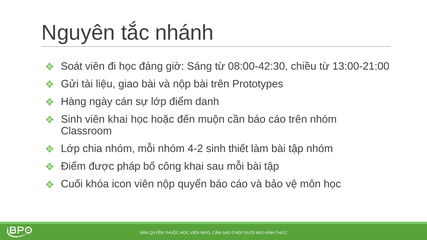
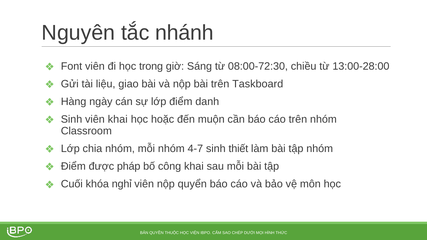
Soát: Soát -> Font (72, 66)
đáng: đáng -> trong (151, 66)
08:00-42:30: 08:00-42:30 -> 08:00-72:30 (258, 66)
13:00-21:00: 13:00-21:00 -> 13:00-28:00 (361, 66)
Prototypes: Prototypes -> Taskboard (258, 84)
4-2: 4-2 -> 4-7 (195, 149)
icon: icon -> nghỉ (122, 184)
